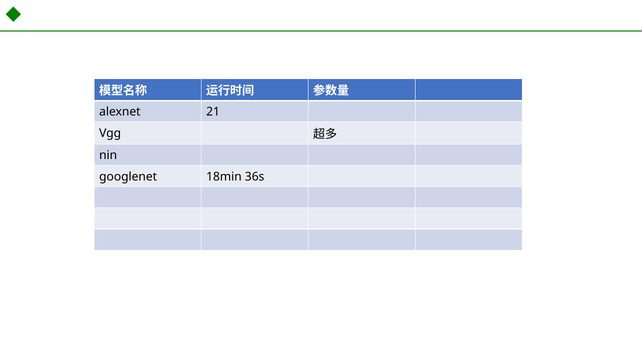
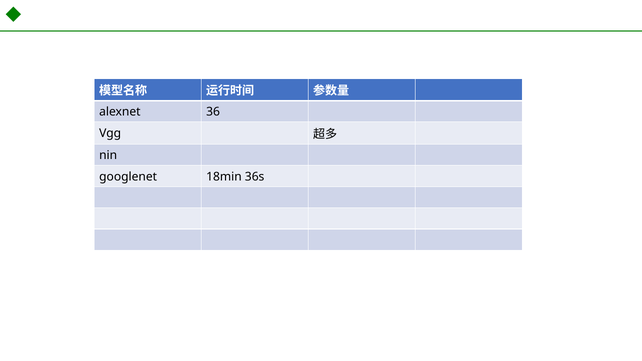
21: 21 -> 36 (213, 112)
